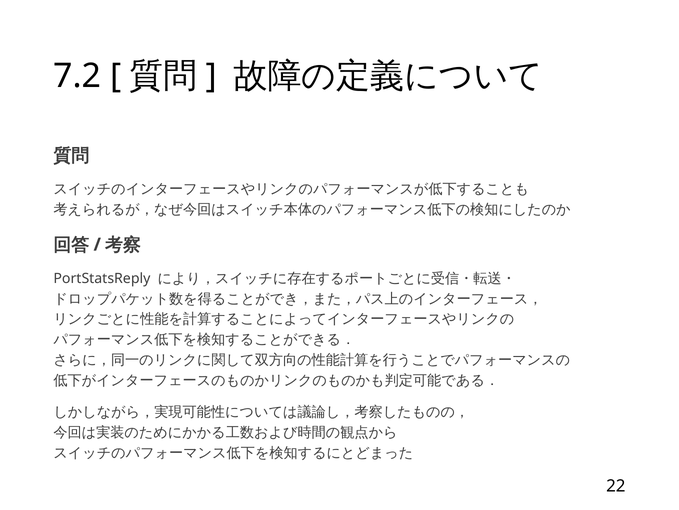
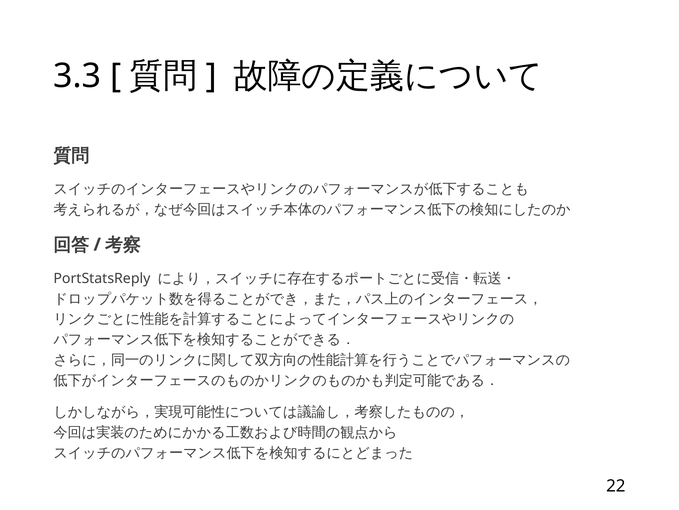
7.2: 7.2 -> 3.3 (77, 76)
